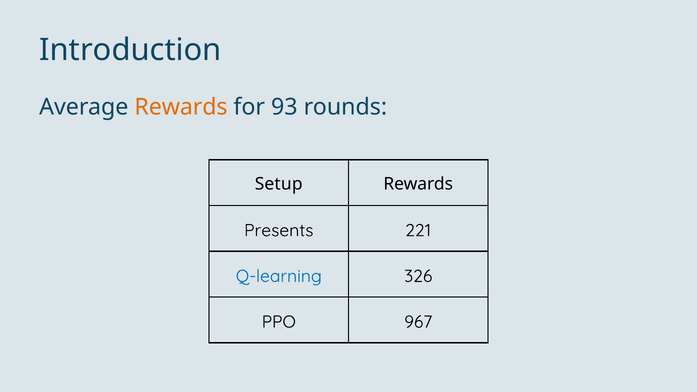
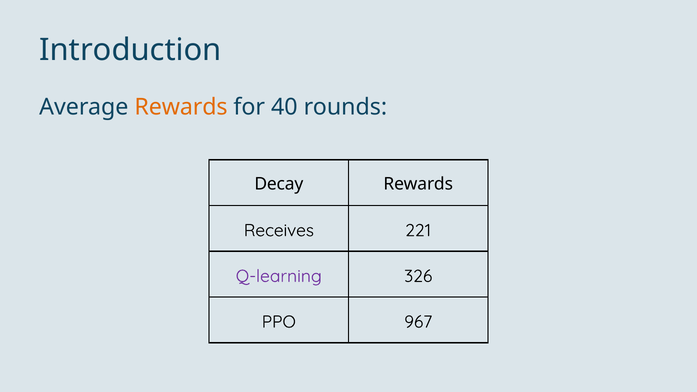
93: 93 -> 40 (284, 107)
Setup: Setup -> Decay (279, 184)
Presents: Presents -> Receives (279, 231)
Q-learning colour: blue -> purple (279, 276)
